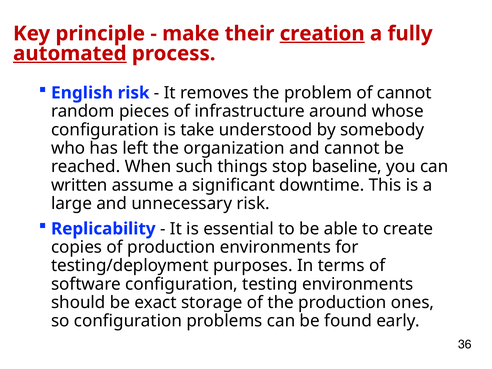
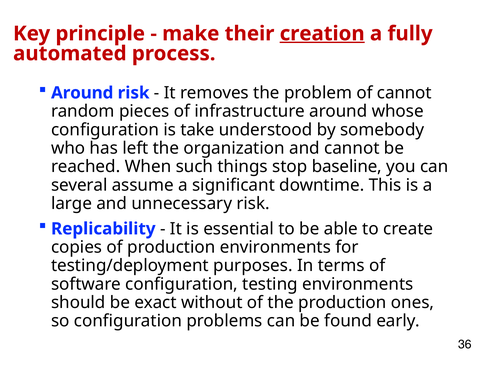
automated underline: present -> none (70, 54)
English: English -> Around (82, 93)
written: written -> several (79, 185)
storage: storage -> without (212, 303)
